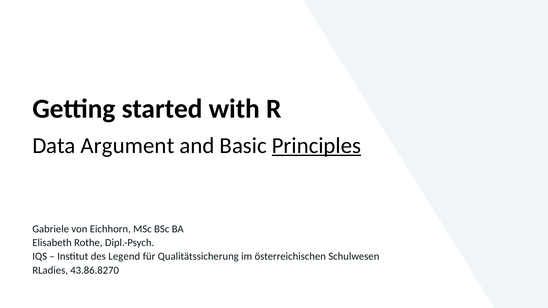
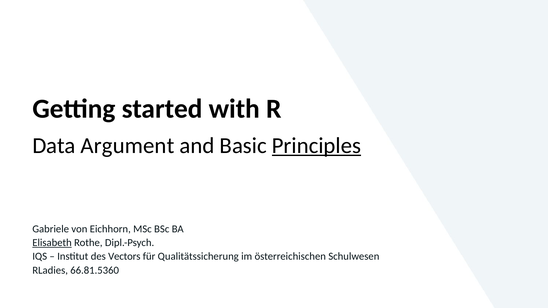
Elisabeth underline: none -> present (52, 243)
Legend: Legend -> Vectors (124, 257)
43.86.8270: 43.86.8270 -> 66.81.5360 (95, 270)
